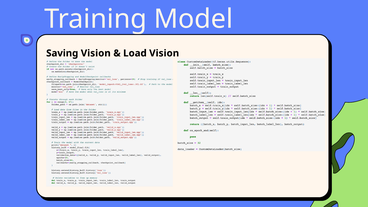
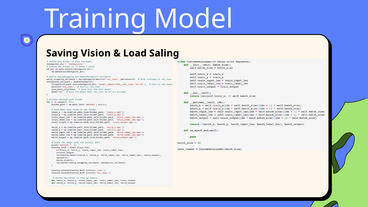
Load Vision: Vision -> Saling (164, 53)
